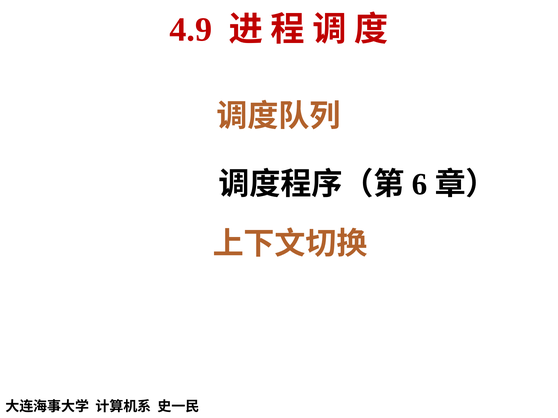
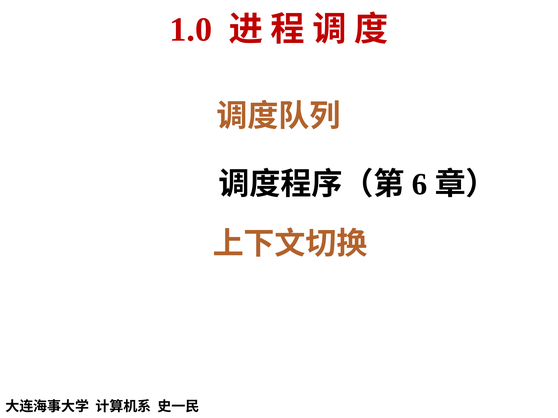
4.9: 4.9 -> 1.0 (191, 30)
